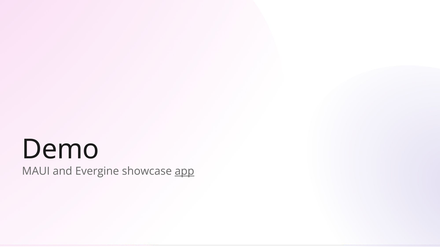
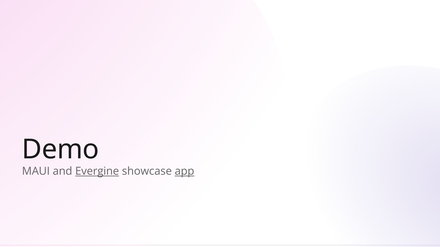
Evergine underline: none -> present (97, 172)
